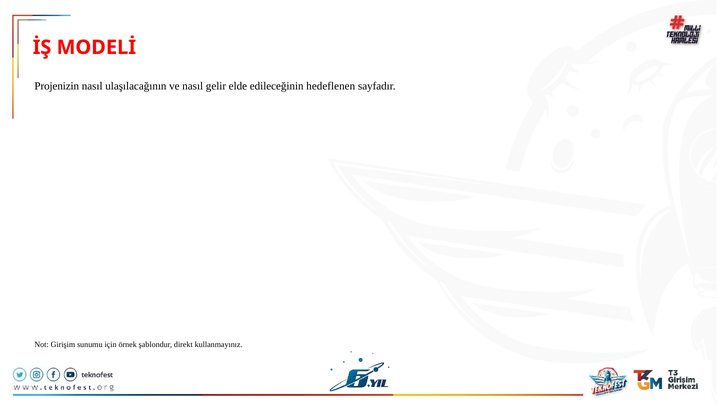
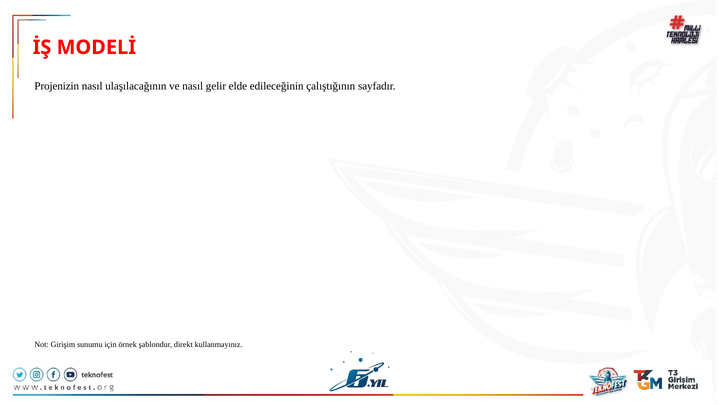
hedeflenen: hedeflenen -> çalıştığının (331, 86)
